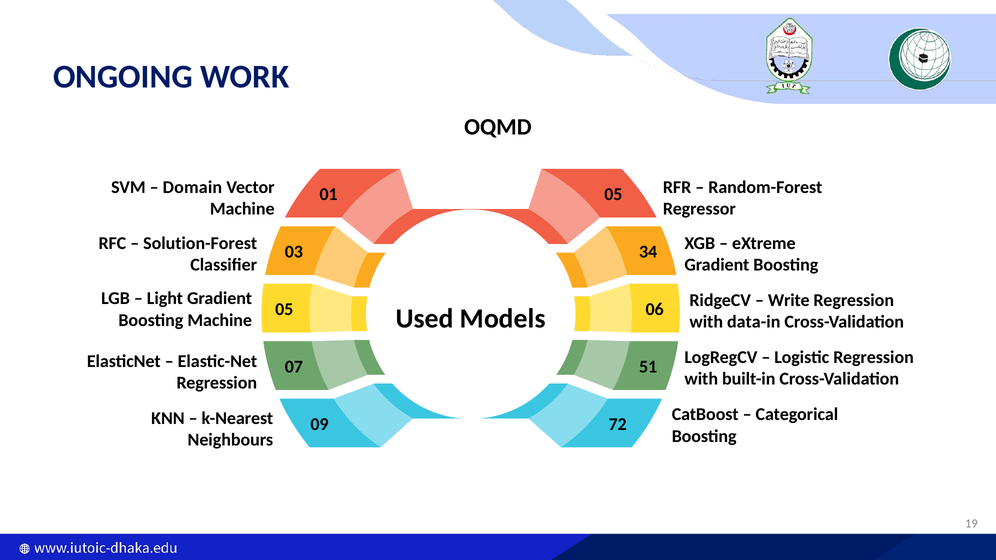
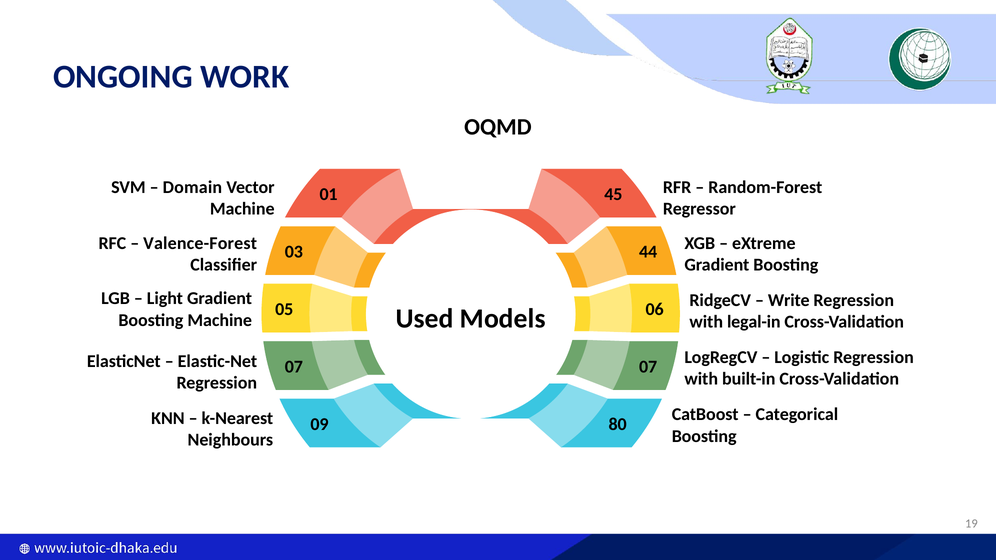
01 05: 05 -> 45 (613, 194)
Solution-Forest: Solution-Forest -> Valence-Forest (200, 244)
34: 34 -> 44 (648, 252)
data-in: data-in -> legal-in (754, 322)
07 51: 51 -> 07 (648, 367)
72: 72 -> 80 (618, 424)
